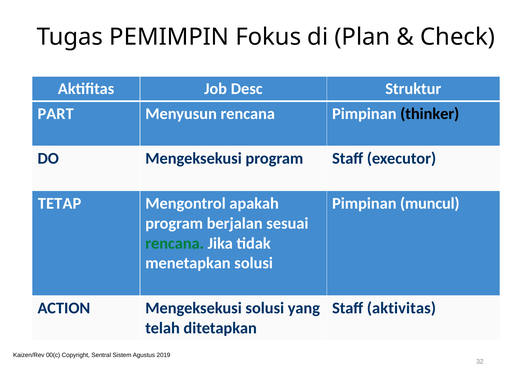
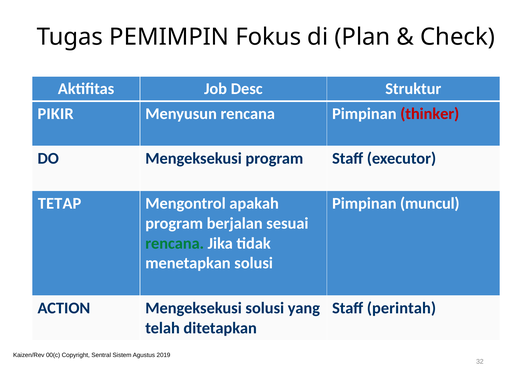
PART: PART -> PIKIR (56, 114)
thinker colour: black -> red (430, 114)
aktivitas: aktivitas -> perintah (401, 308)
